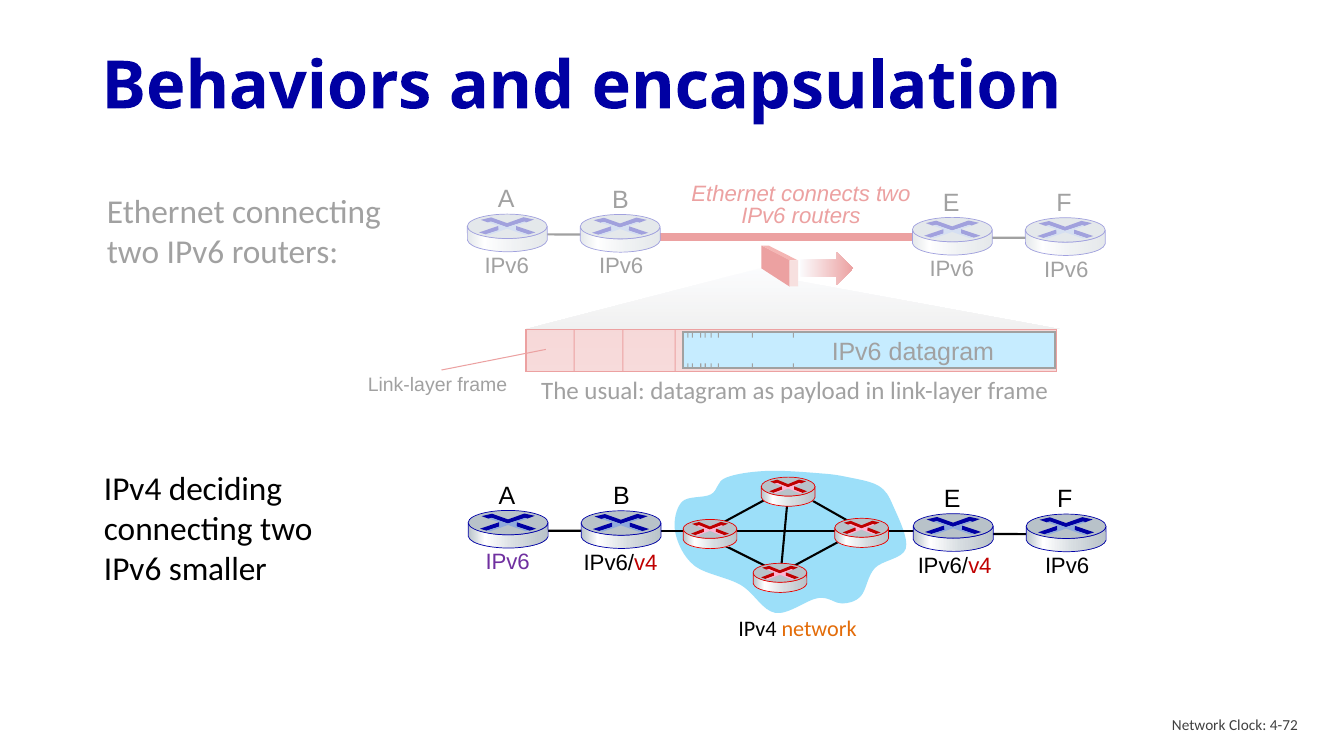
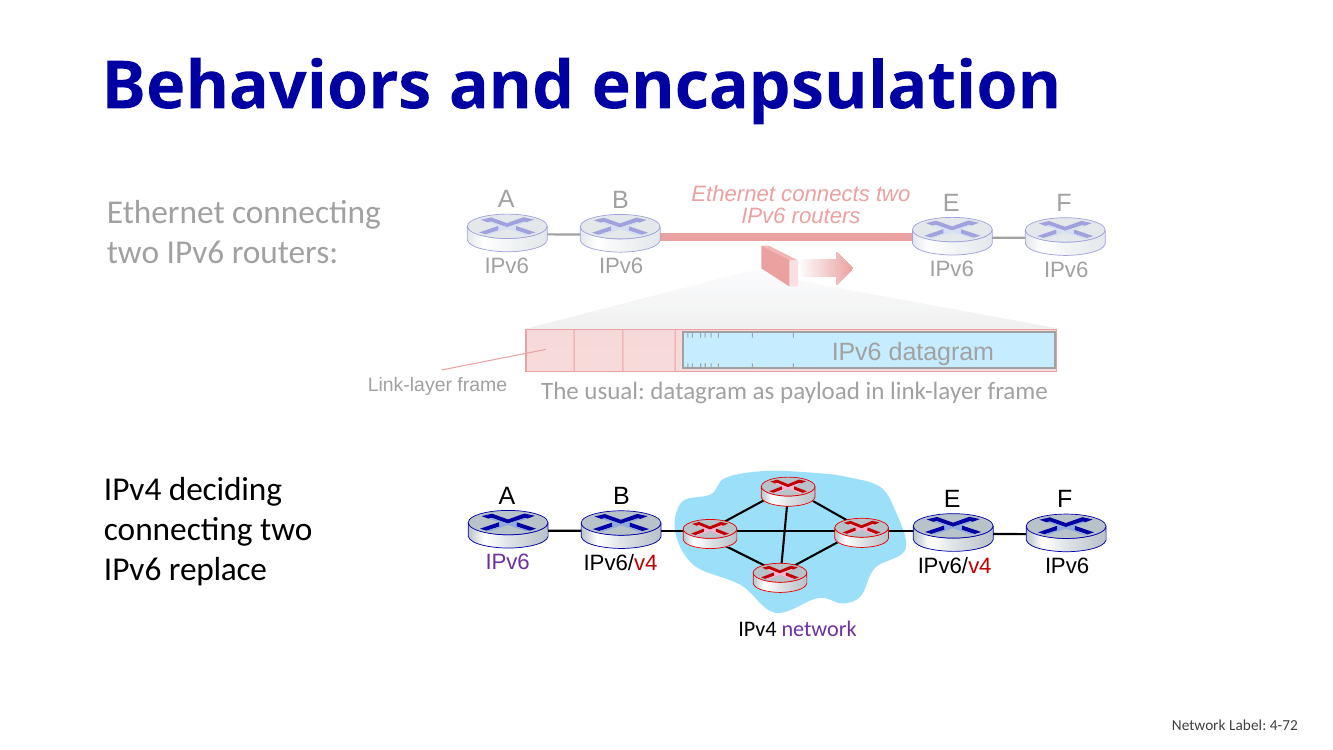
smaller: smaller -> replace (218, 569)
network colour: orange -> purple (819, 629)
Clock: Clock -> Label (1248, 725)
